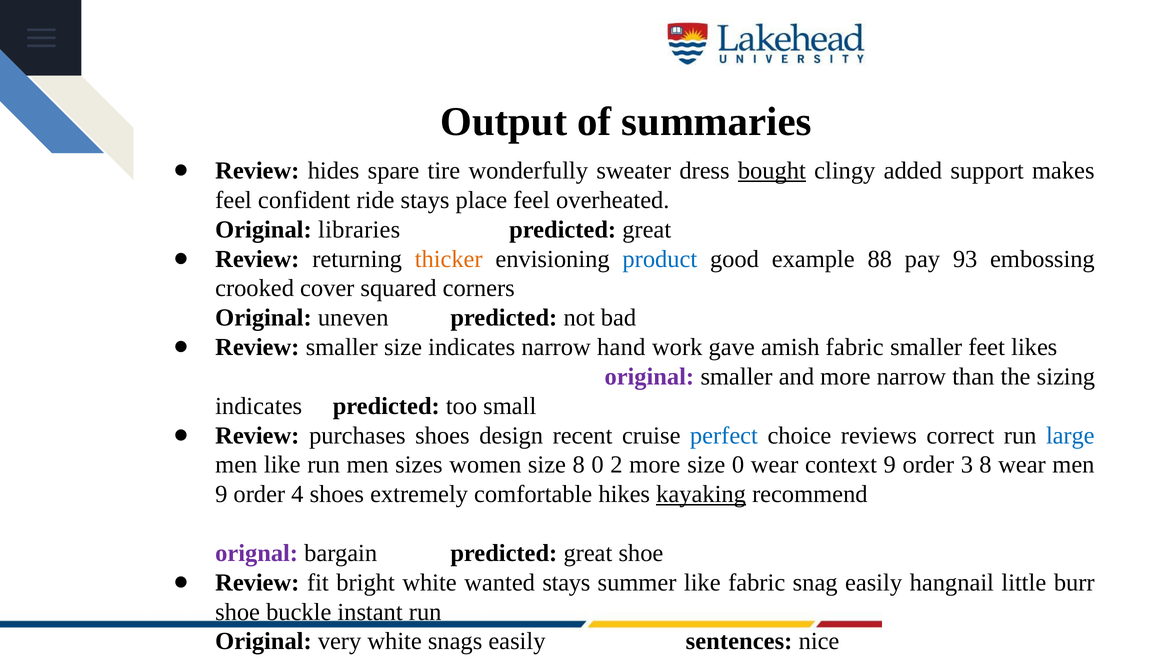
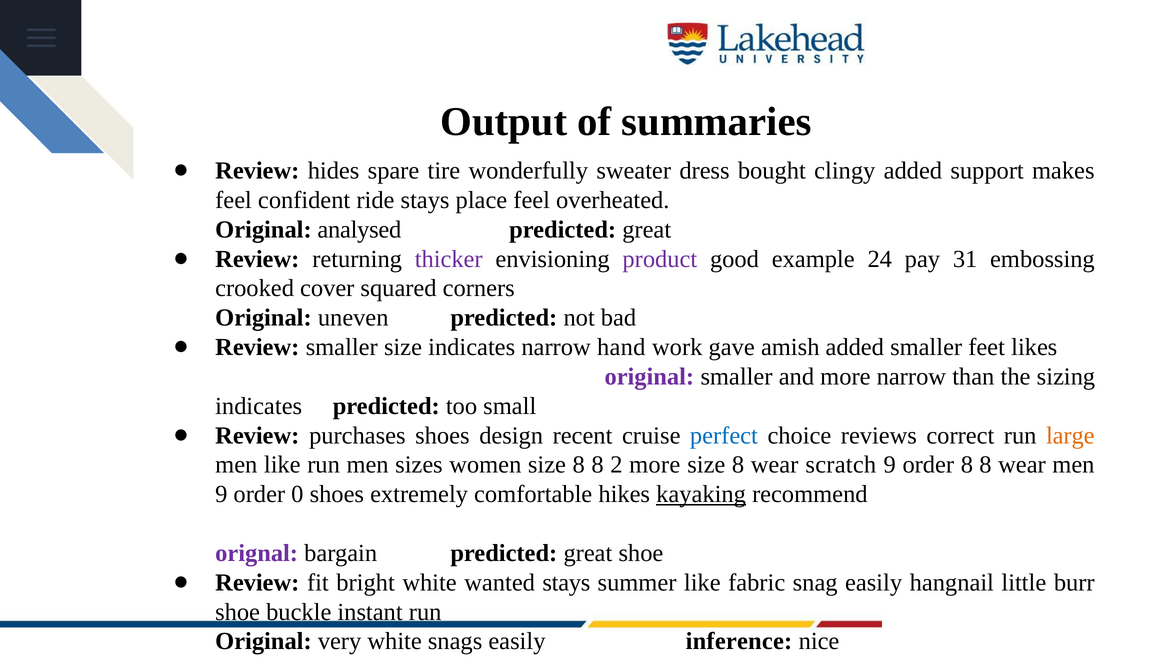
bought underline: present -> none (772, 171)
libraries: libraries -> analysed (359, 229)
thicker colour: orange -> purple (449, 259)
product colour: blue -> purple (660, 259)
88: 88 -> 24 (880, 259)
93: 93 -> 31 (965, 259)
amish fabric: fabric -> added (855, 347)
large colour: blue -> orange (1070, 435)
size 8 0: 0 -> 8 (598, 465)
0: 0 -> 8 (738, 465)
context: context -> scratch (841, 465)
order 3: 3 -> 8 (967, 465)
4: 4 -> 0 (297, 494)
sentences: sentences -> inference (739, 641)
